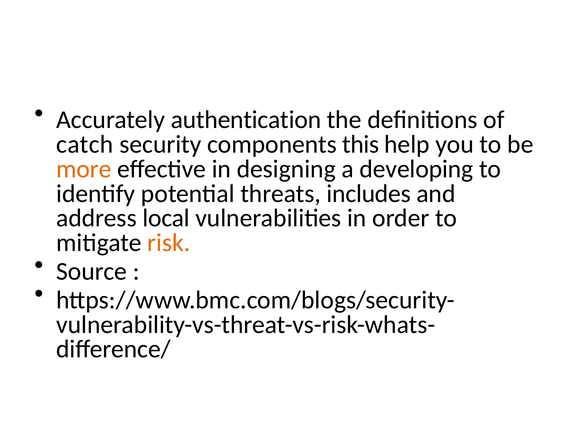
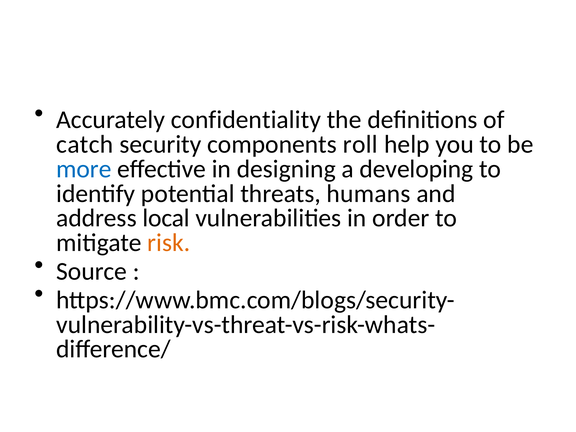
authentication: authentication -> confidentiality (246, 120)
this: this -> roll (360, 144)
more colour: orange -> blue (84, 169)
includes: includes -> humans (368, 194)
